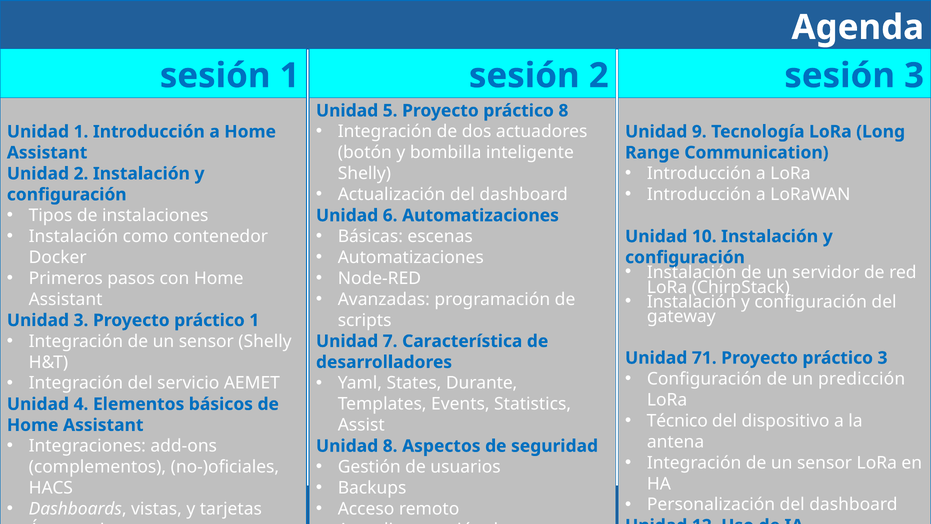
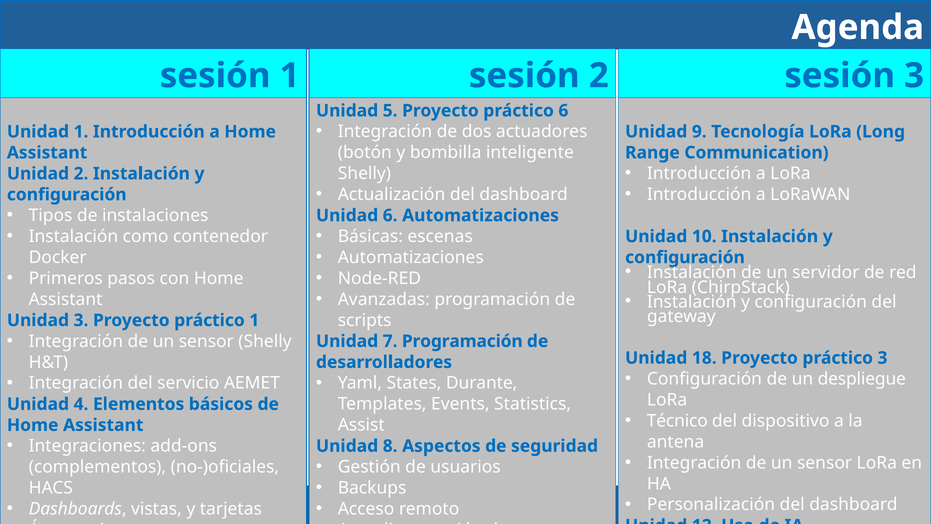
práctico 8: 8 -> 6 (563, 111)
7 Característica: Característica -> Programación (462, 341)
71: 71 -> 18 (704, 358)
predicción: predicción -> despliegue (862, 379)
